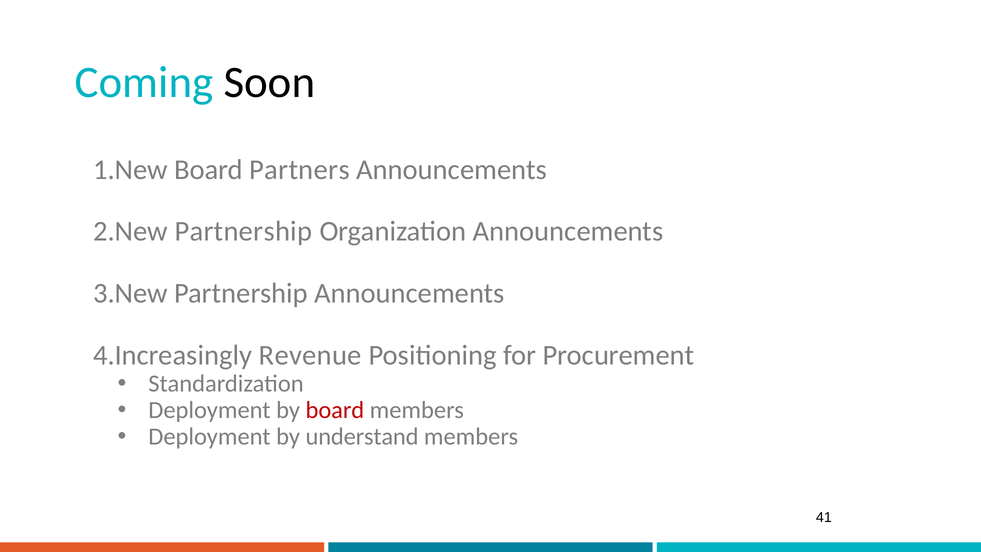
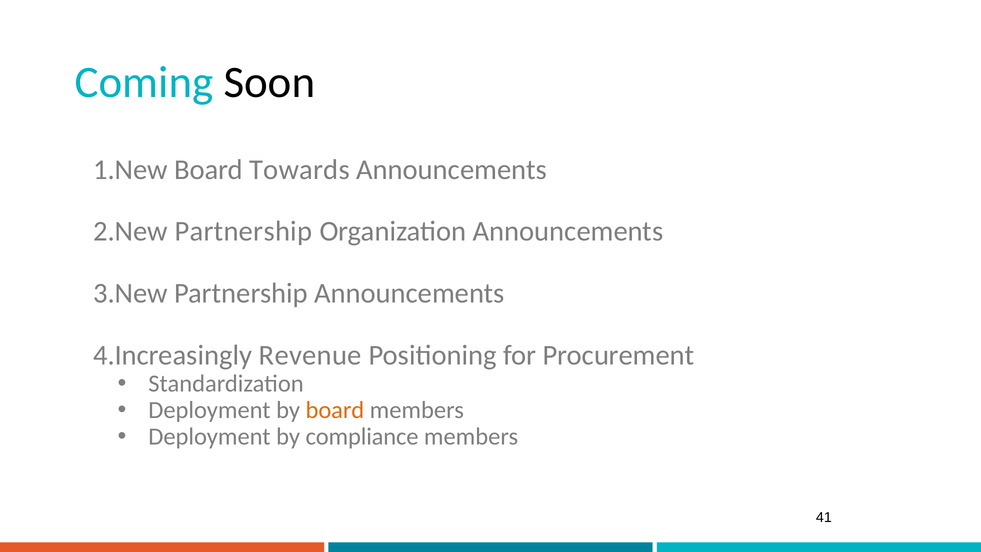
Partners: Partners -> Towards (300, 170)
board colour: red -> orange (335, 410)
understand: understand -> compliance (362, 437)
